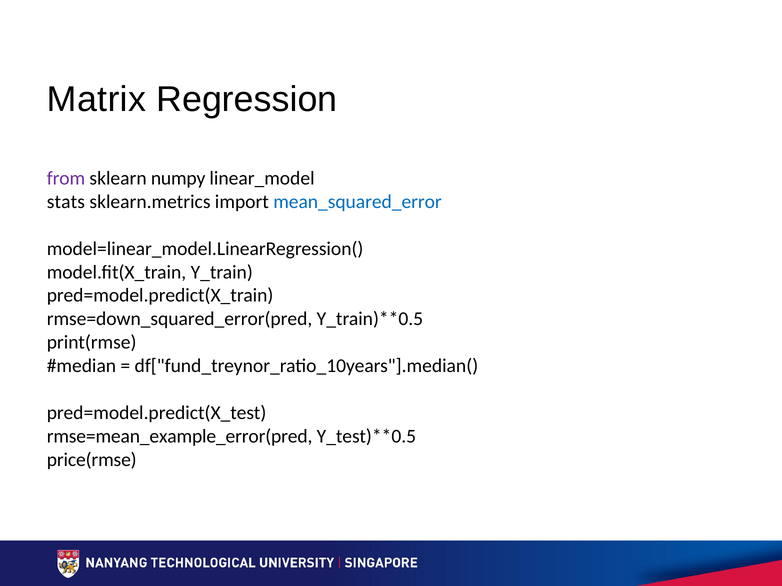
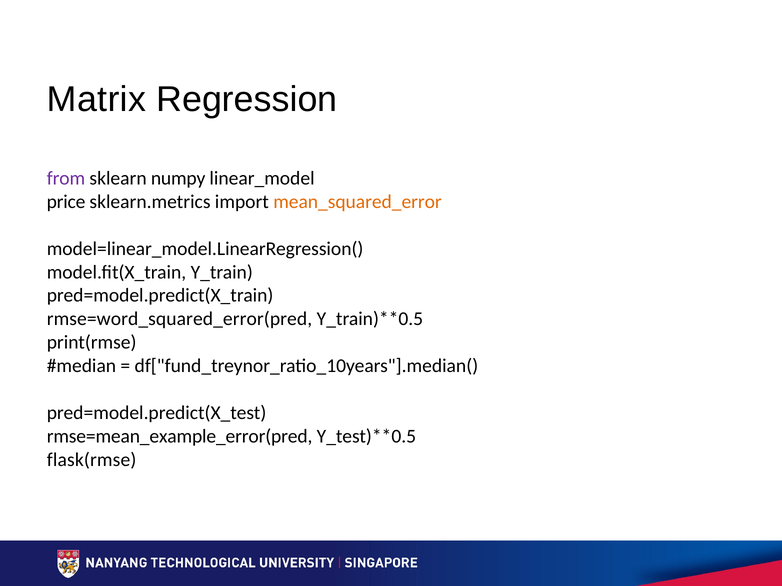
stats: stats -> price (66, 202)
mean_squared_error colour: blue -> orange (358, 202)
rmse=down_squared_error(pred: rmse=down_squared_error(pred -> rmse=word_squared_error(pred (179, 319)
price(rmse: price(rmse -> flask(rmse (92, 460)
